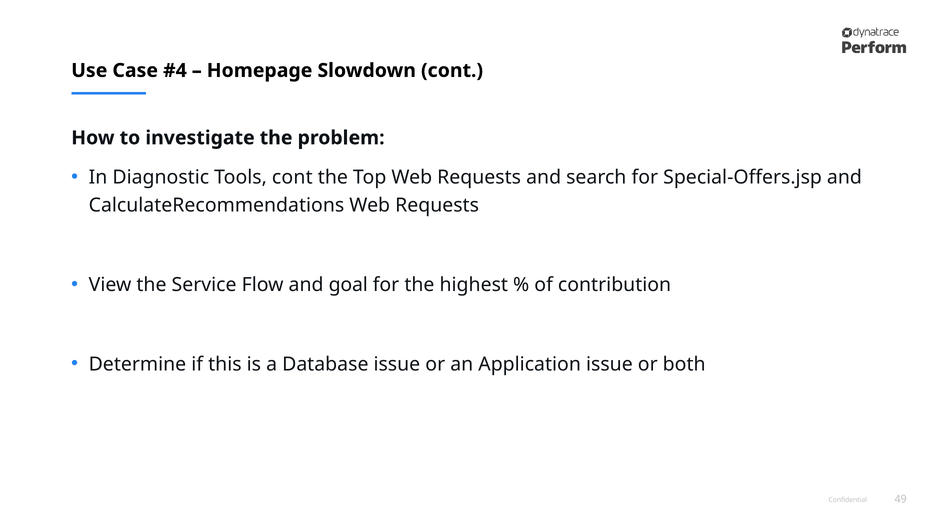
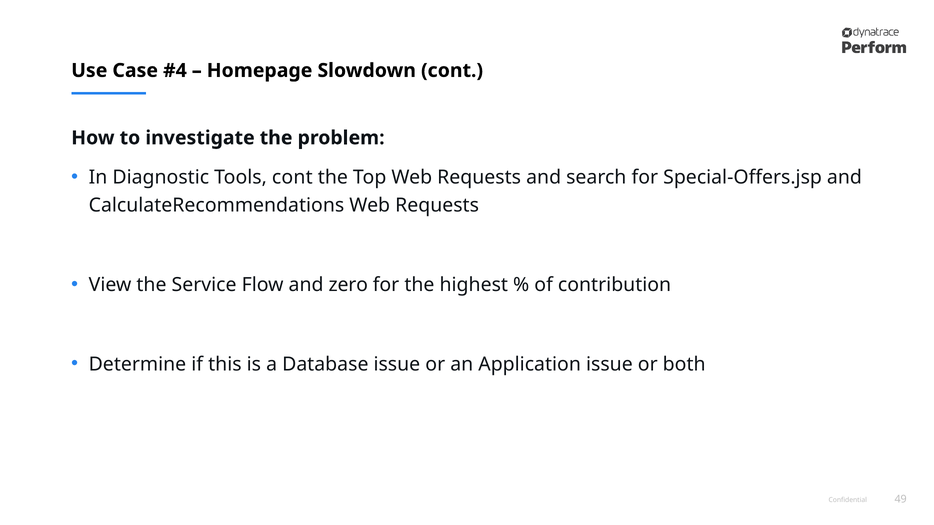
goal: goal -> zero (348, 285)
